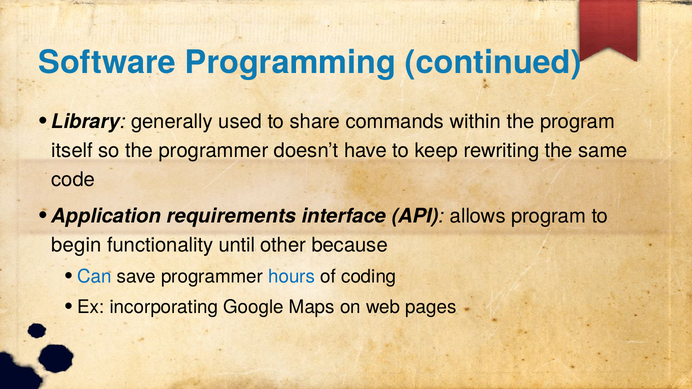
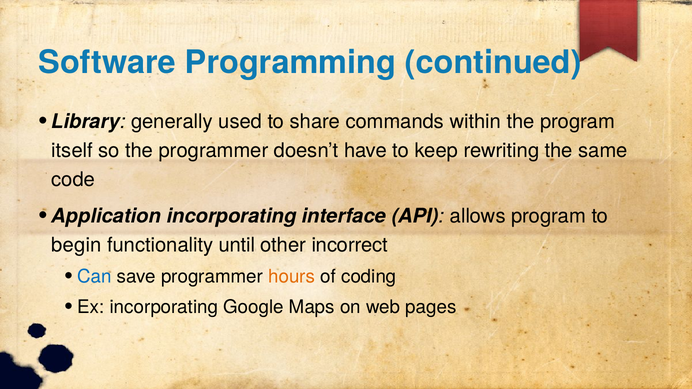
Application requirements: requirements -> incorporating (231, 216)
because: because -> incorrect (350, 245)
hours colour: blue -> orange (292, 277)
